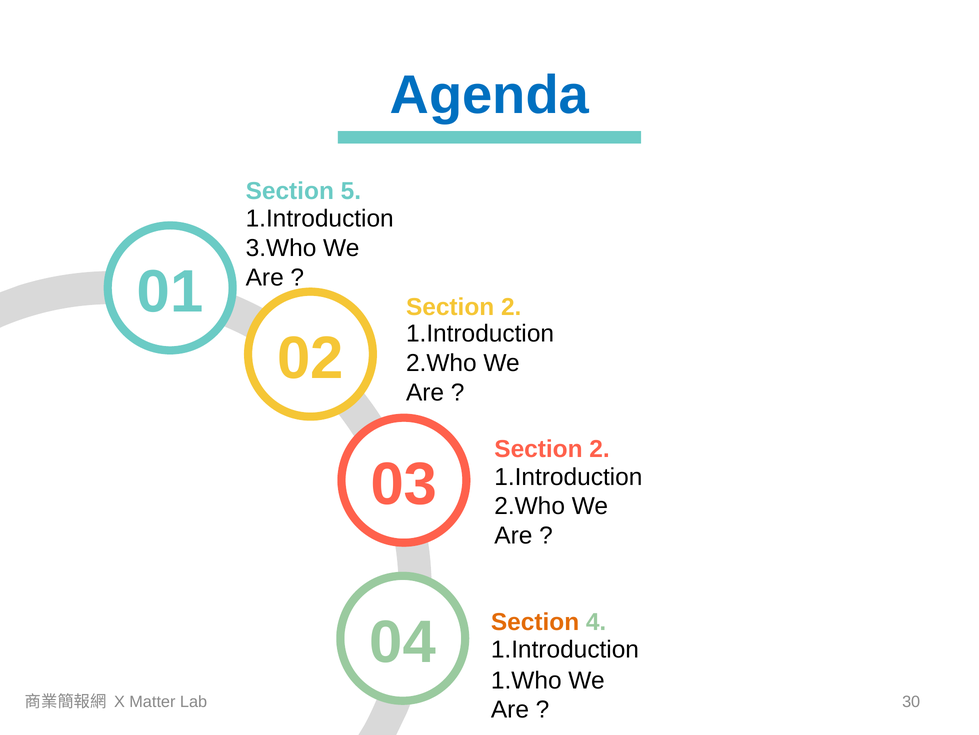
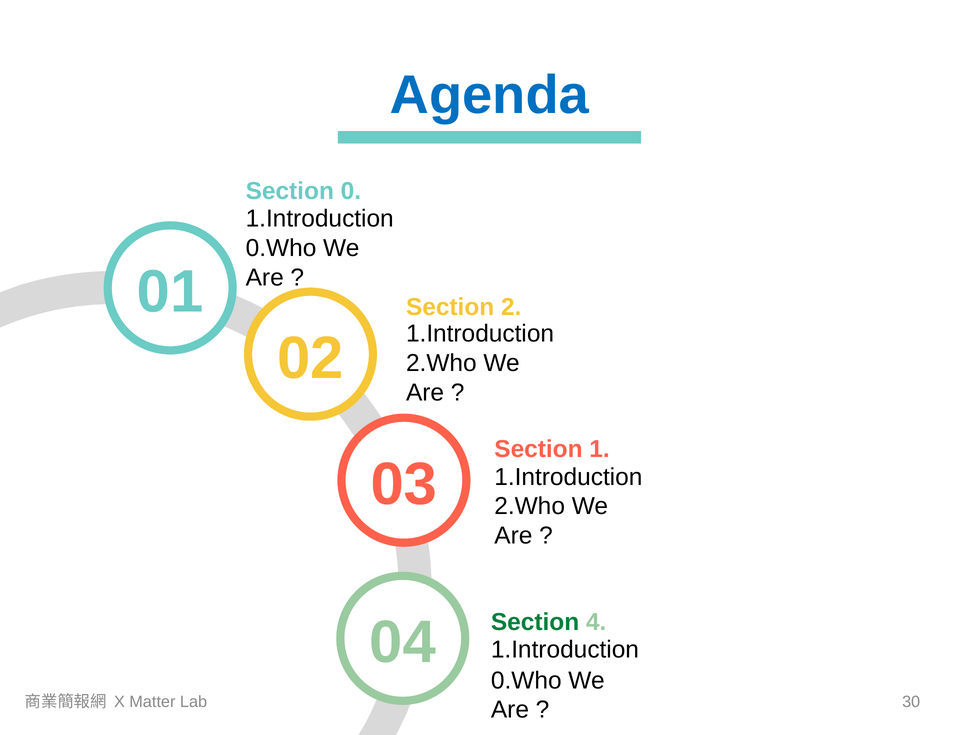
5: 5 -> 0 (351, 191)
3.Who: 3.Who -> 0.Who (281, 248)
2: 2 -> 1 (600, 449)
Section colour: orange -> green (535, 621)
1.Who: 1.Who -> 0.Who (526, 680)
